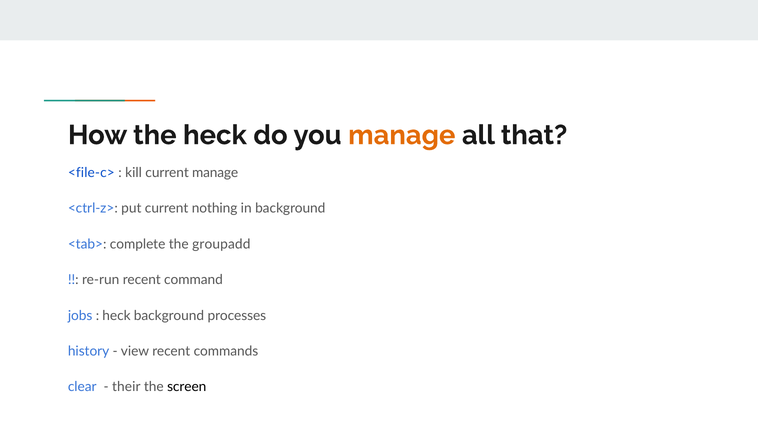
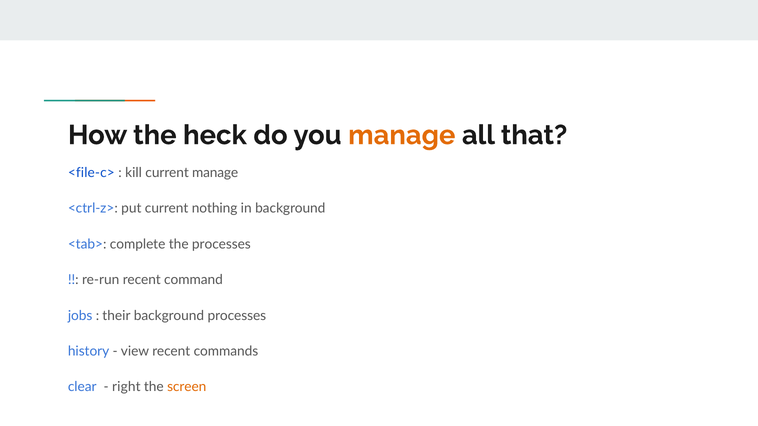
the groupadd: groupadd -> processes (221, 244)
heck: heck -> their (116, 316)
their: their -> right (126, 387)
screen colour: black -> orange (187, 387)
